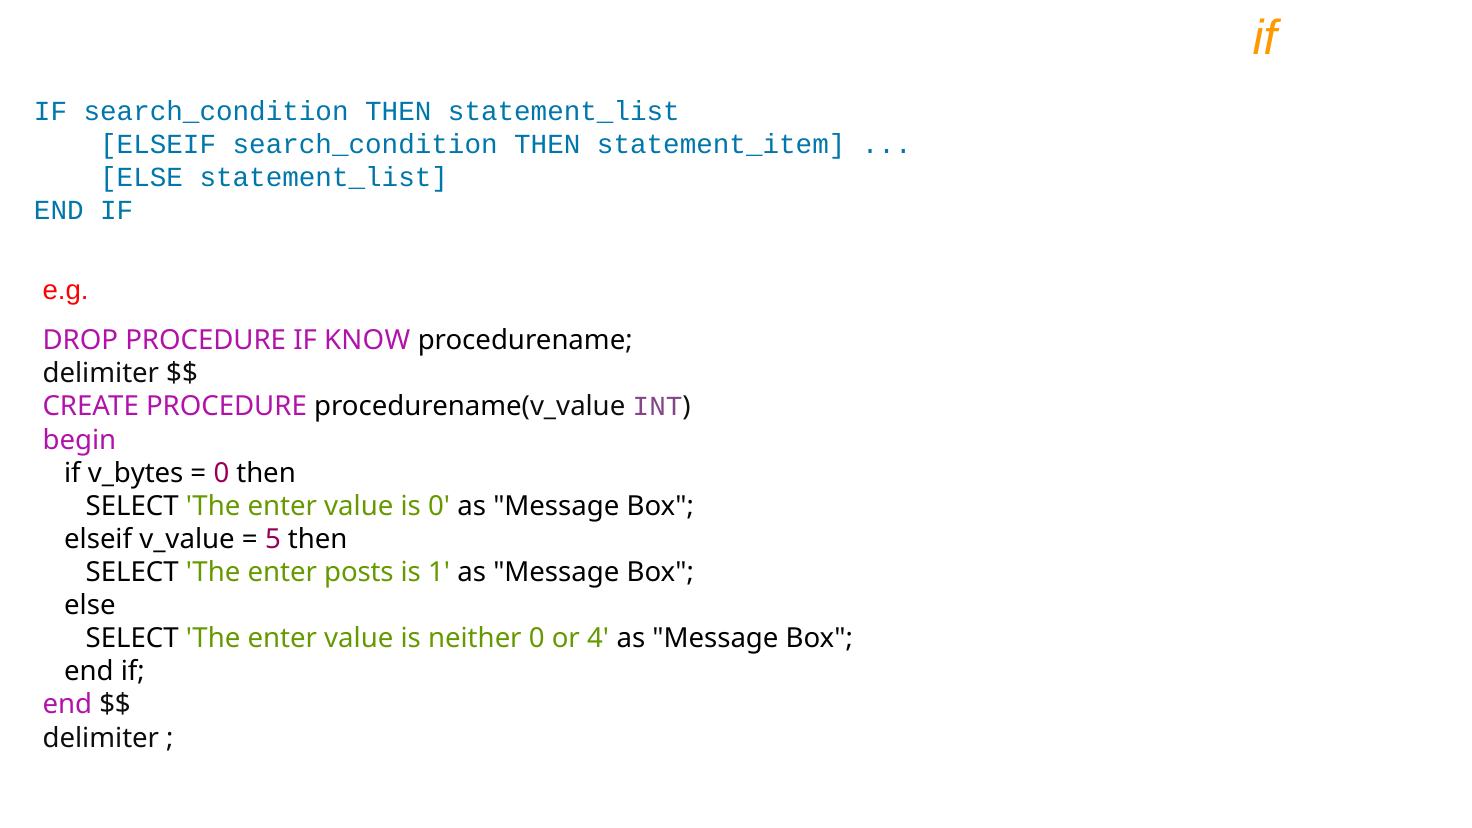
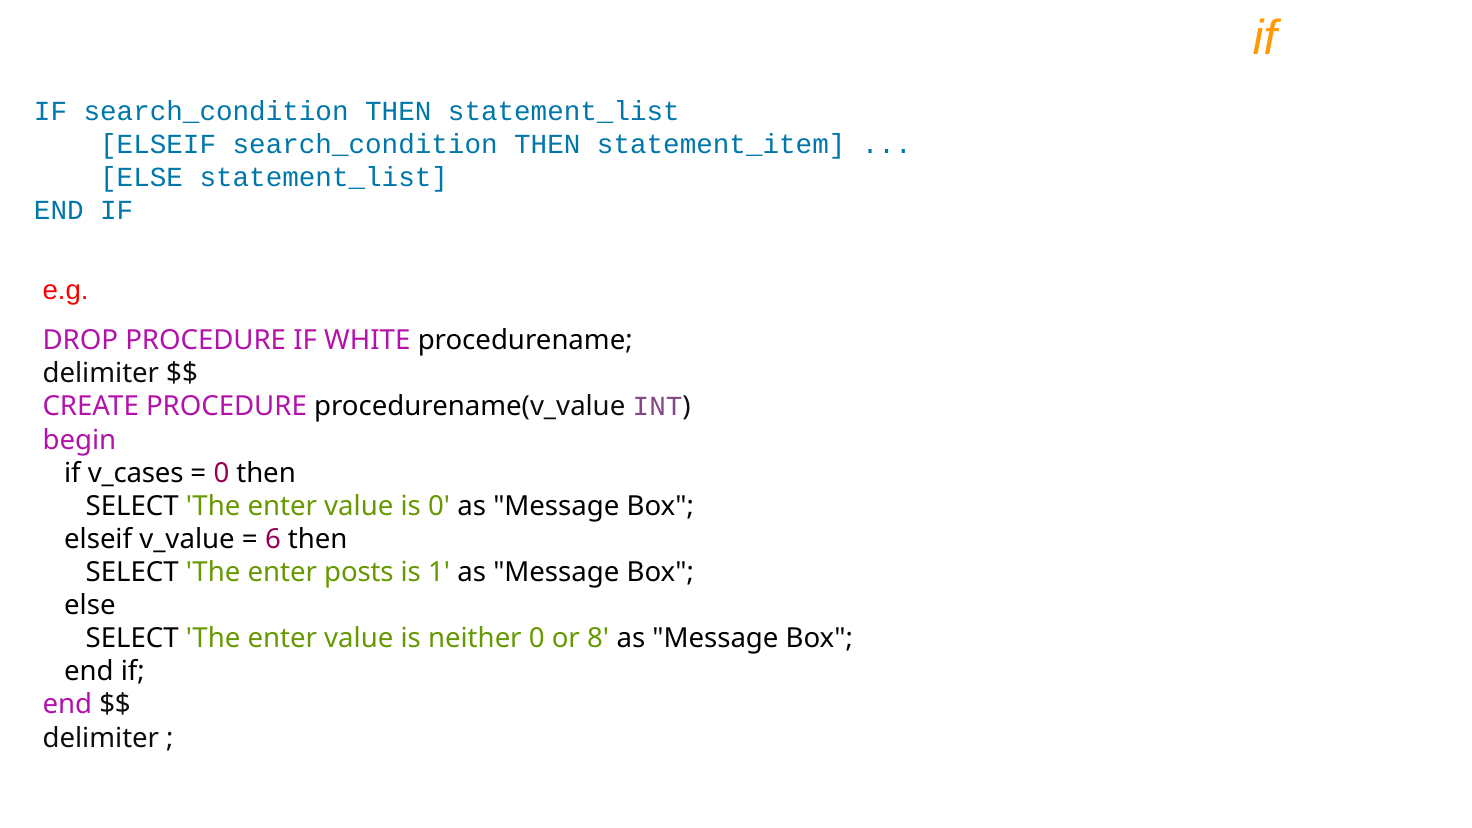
KNOW: KNOW -> WHITE (367, 341)
v_bytes: v_bytes -> v_cases (136, 473)
5: 5 -> 6 (273, 539)
4: 4 -> 8 (598, 639)
